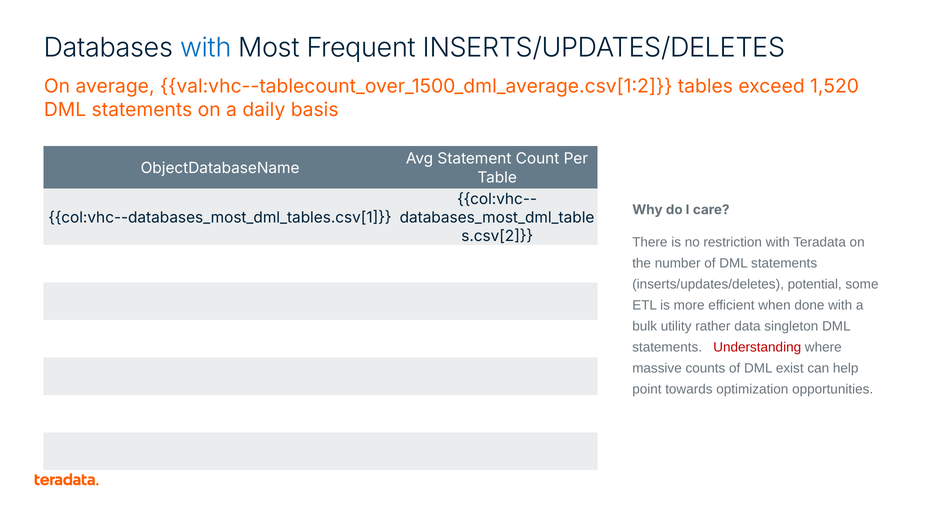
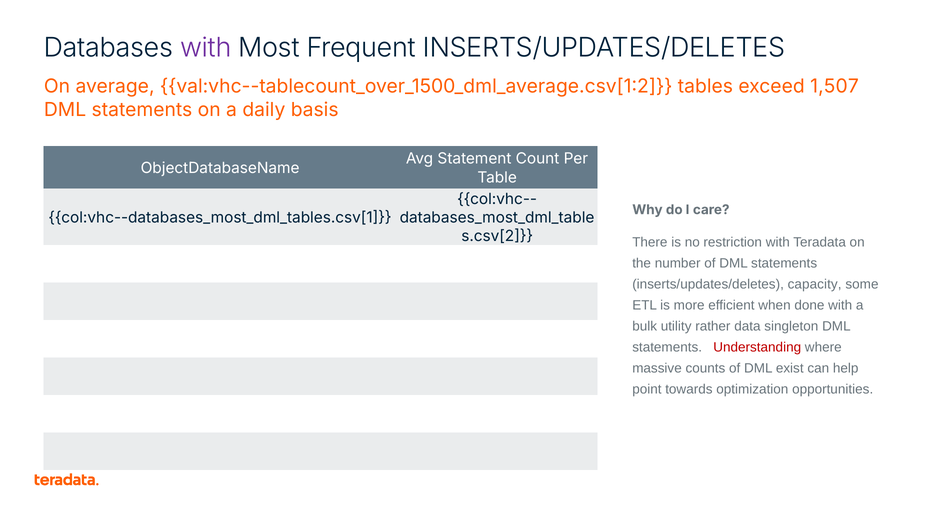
with colour: blue -> purple (206, 48)
1,520: 1,520 -> 1,507 (834, 87)
potential: potential -> capacity (815, 284)
